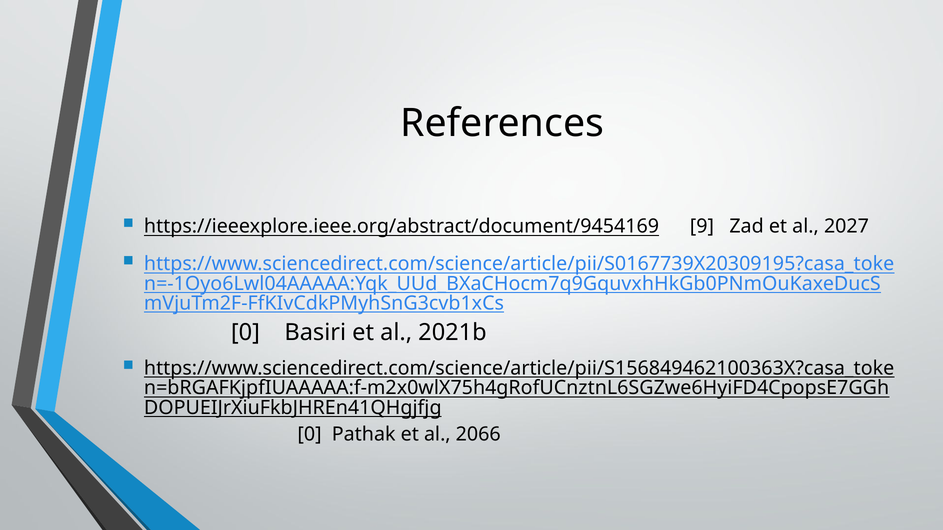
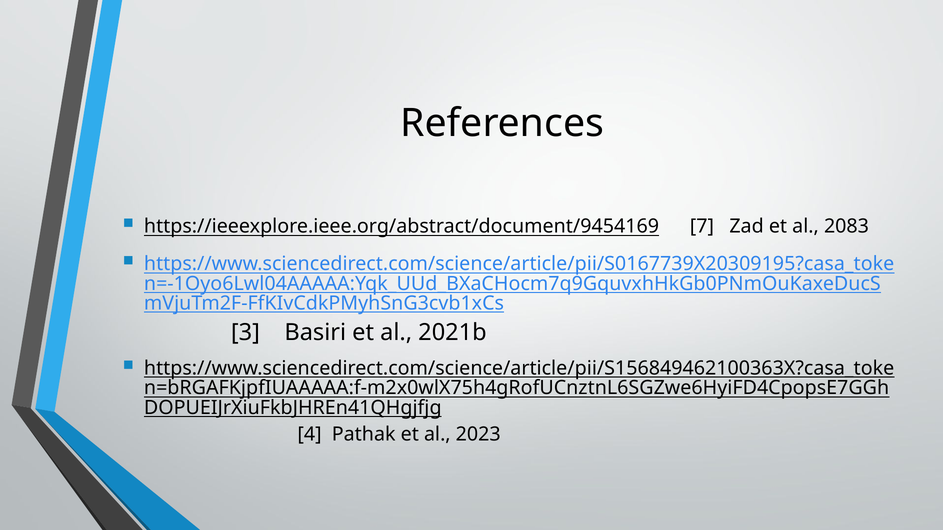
9: 9 -> 7 (702, 227)
2027: 2027 -> 2083 (846, 227)
0: 0 -> 3 (245, 333)
0: 0 -> 4 (310, 435)
2066: 2066 -> 2023 (478, 435)
